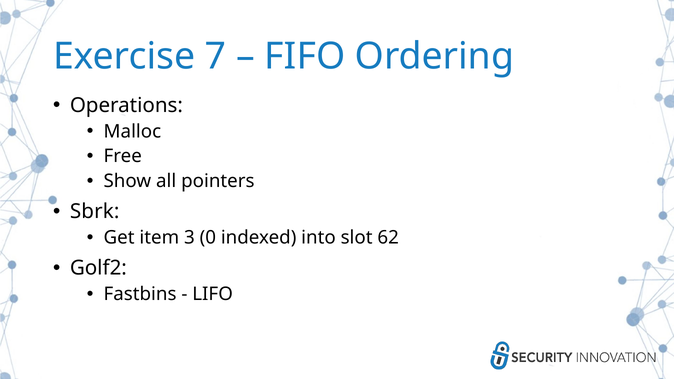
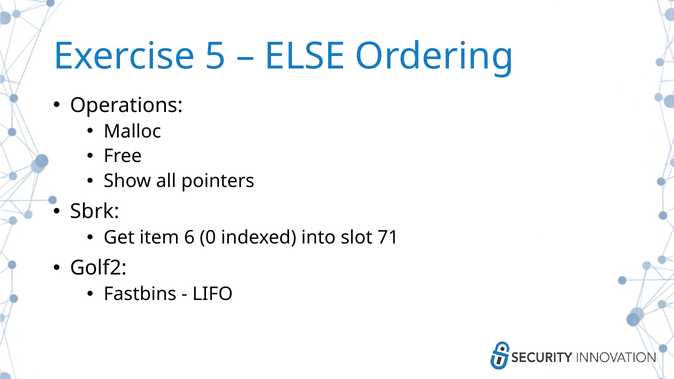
7: 7 -> 5 (216, 57)
FIFO: FIFO -> ELSE (305, 57)
3: 3 -> 6 (189, 238)
62: 62 -> 71 (388, 238)
